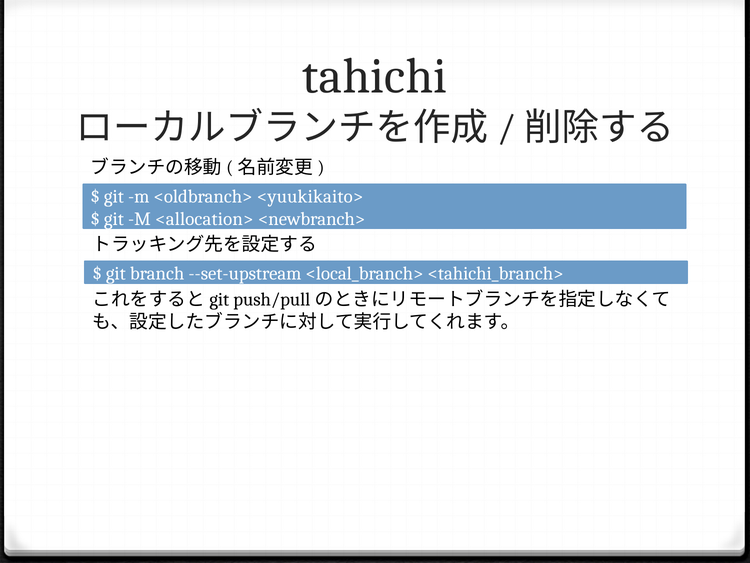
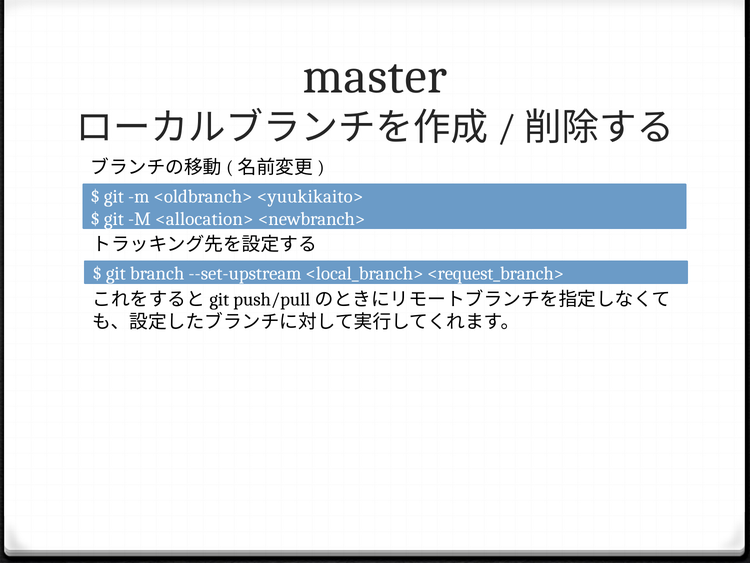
tahichi: tahichi -> master (375, 76)
<tahichi_branch>: <tahichi_branch> -> <request_branch> (496, 273)
